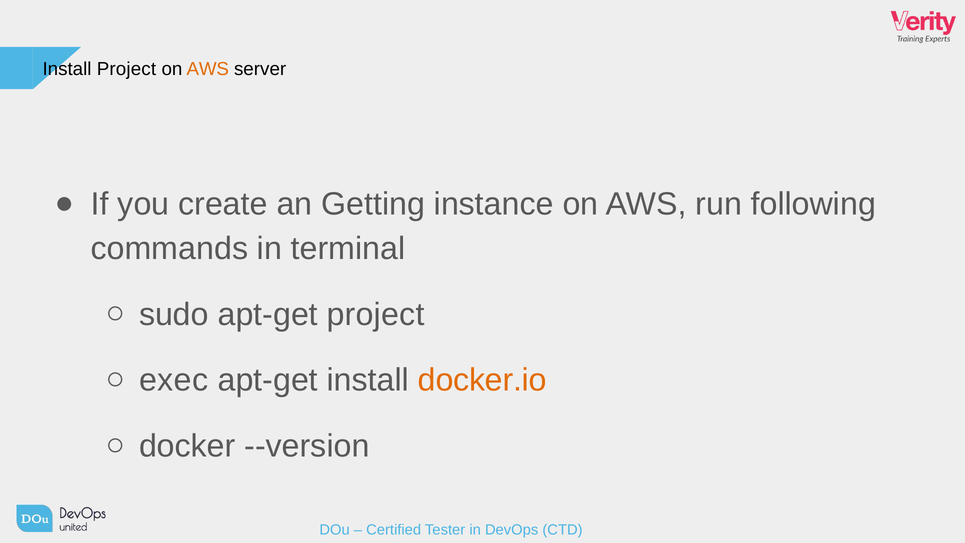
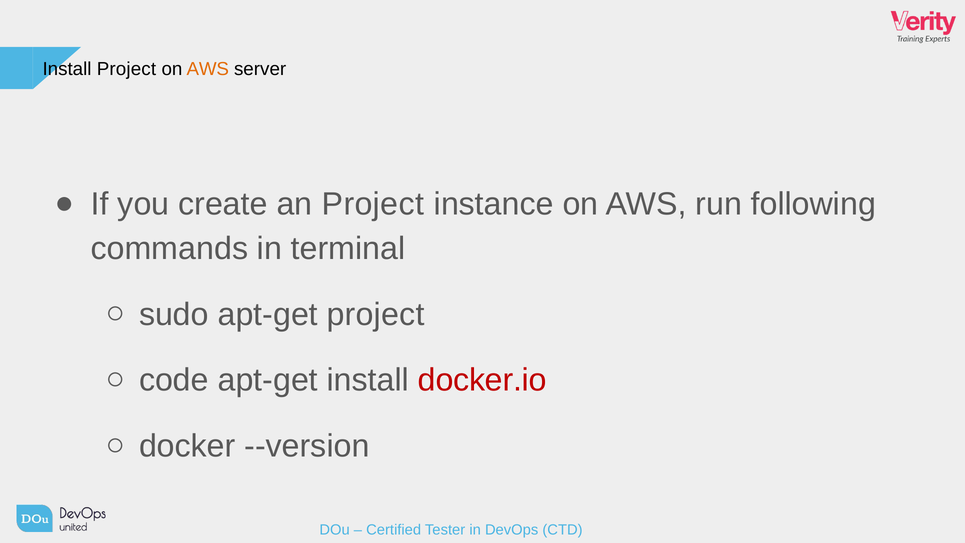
an Getting: Getting -> Project (373, 204)
exec: exec -> code (174, 380)
docker.io colour: orange -> red (482, 380)
